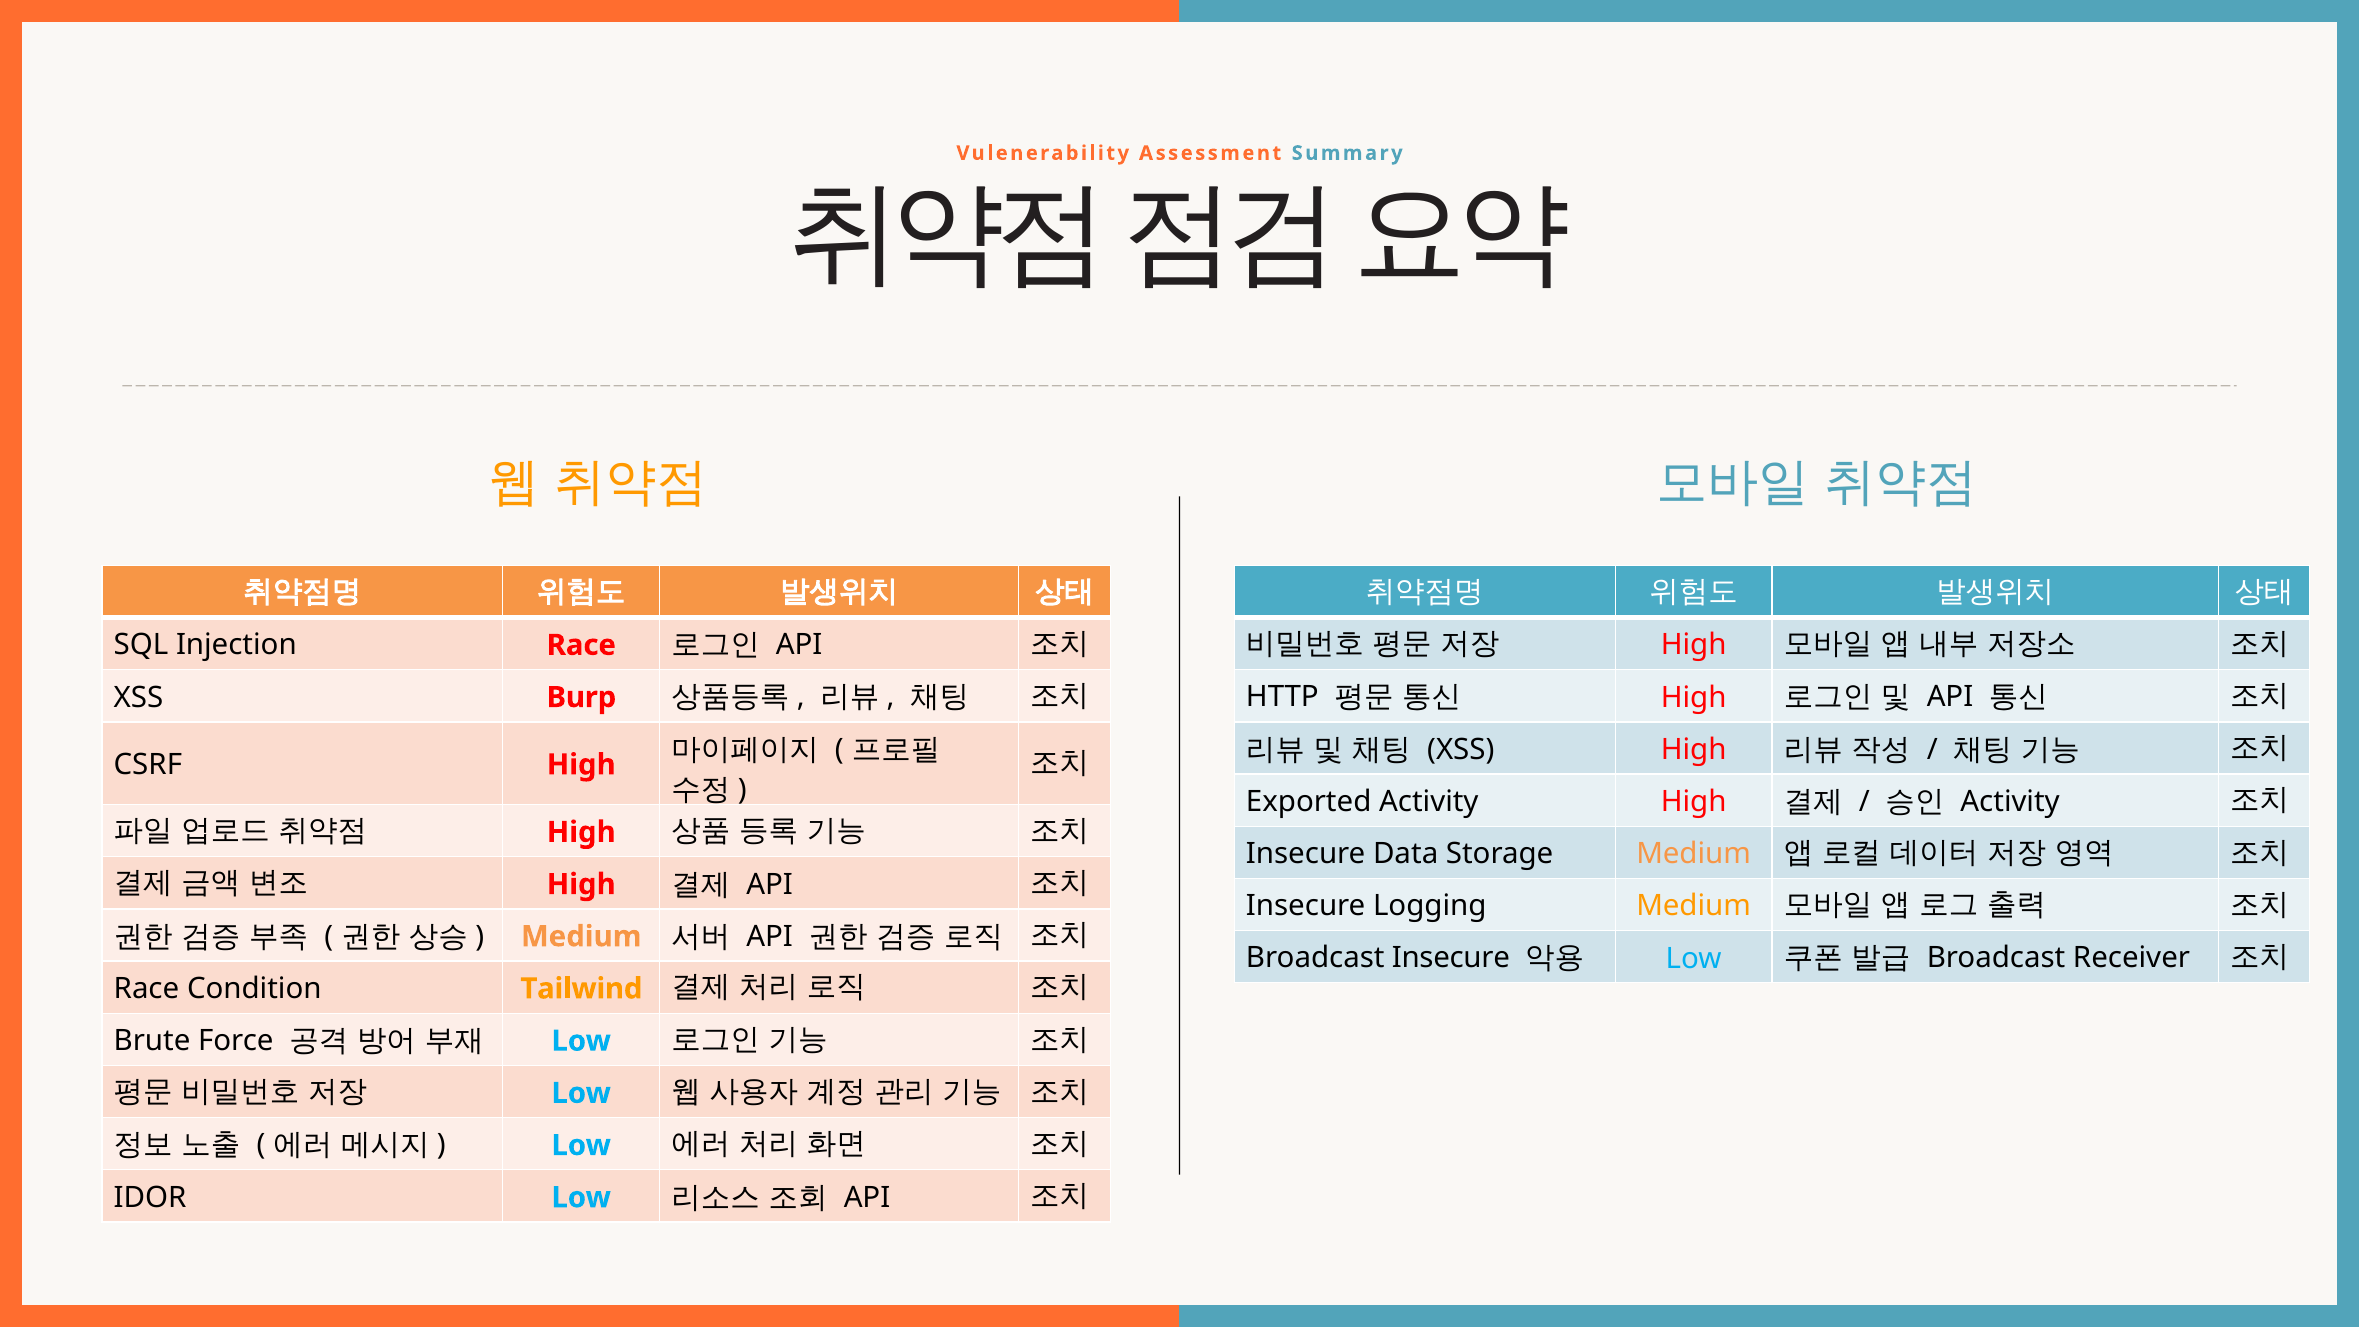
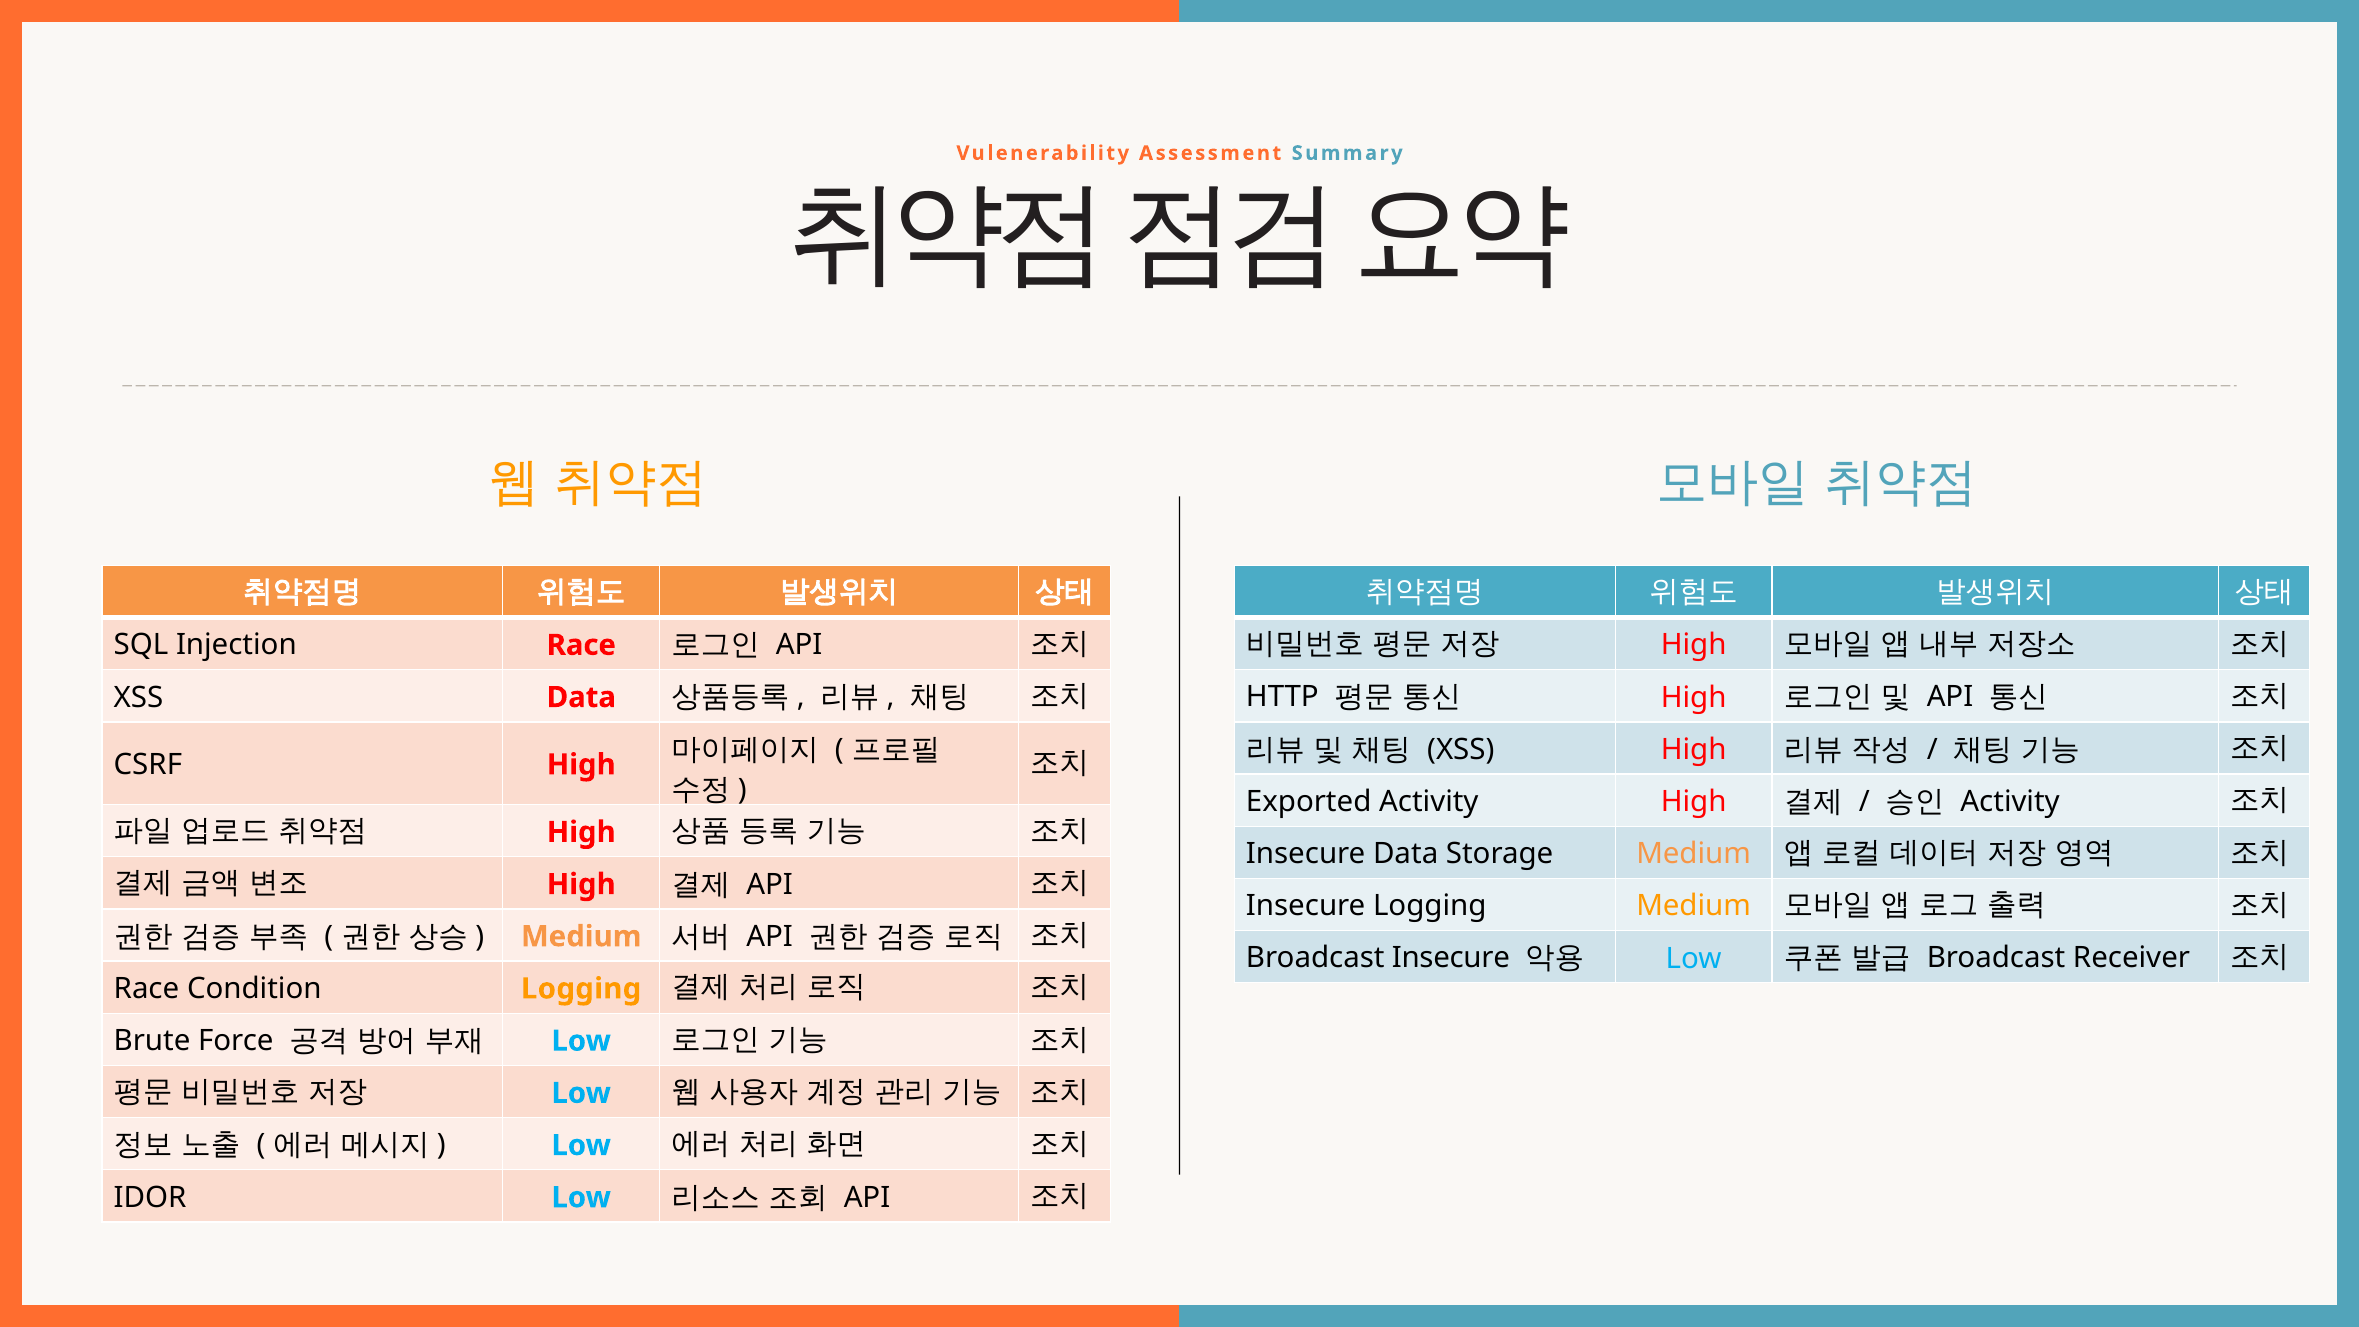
XSS Burp: Burp -> Data (581, 697)
Condition Tailwind: Tailwind -> Logging (581, 989)
